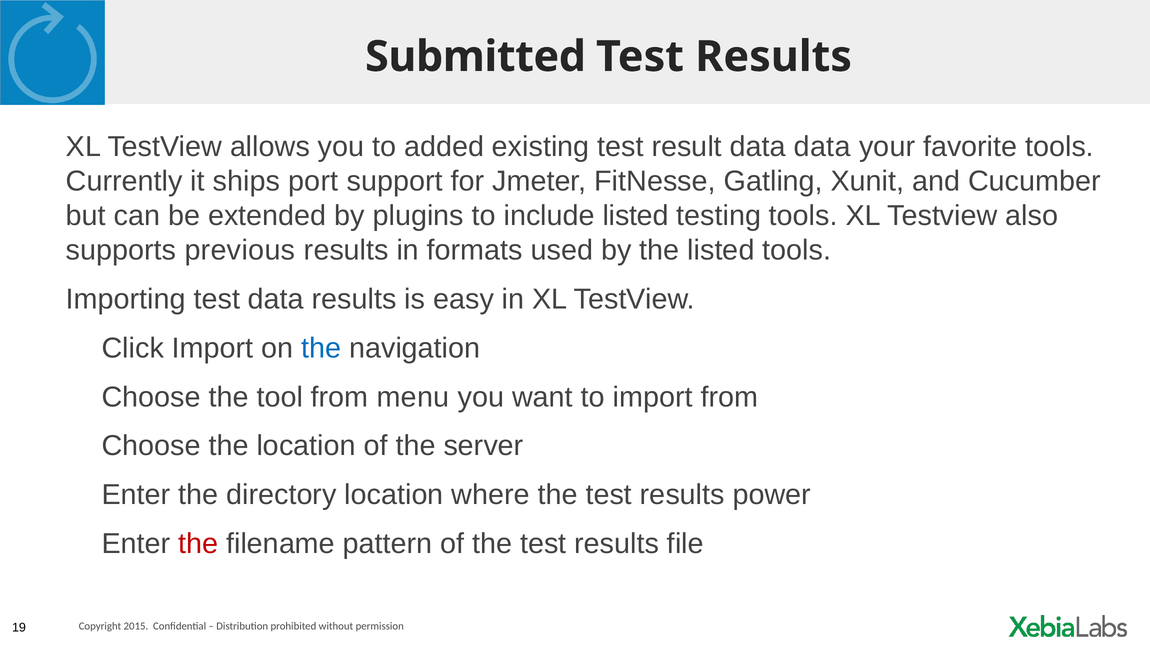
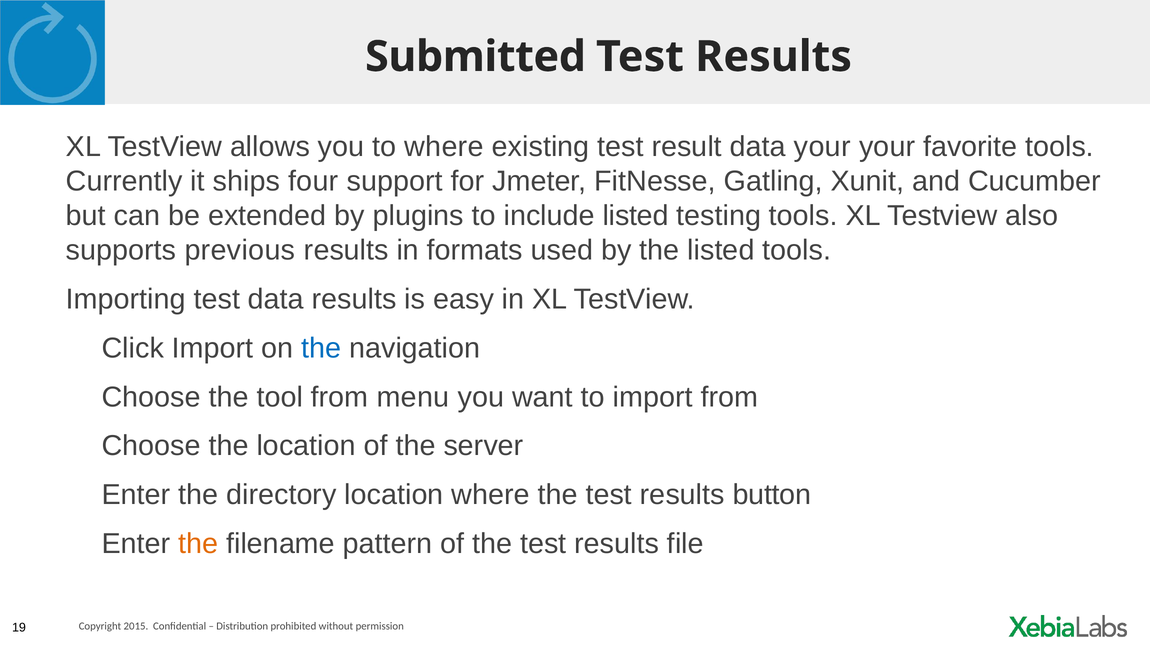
to added: added -> where (444, 147)
data data: data -> your (822, 147)
port: port -> four (313, 181)
power: power -> button (772, 495)
the colour: red -> orange (198, 544)
